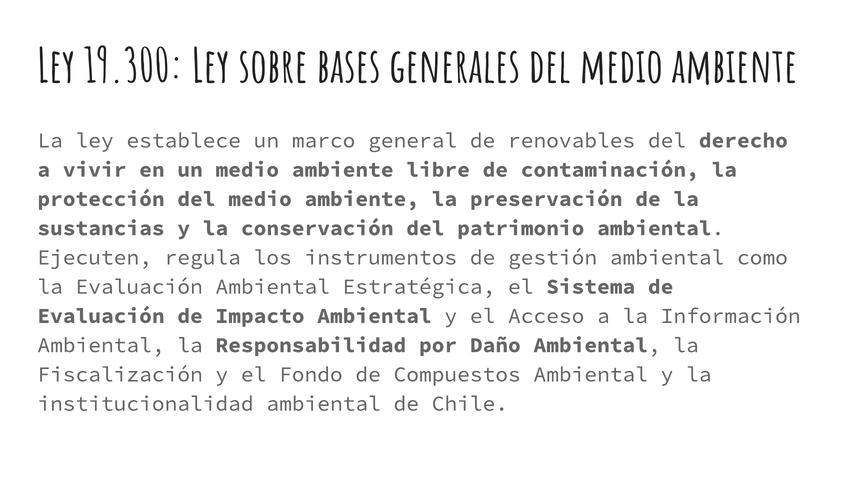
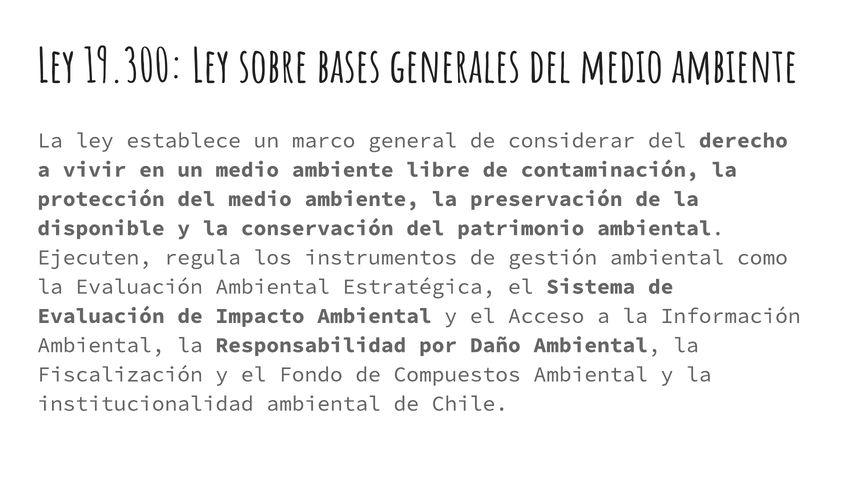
renovables: renovables -> considerar (572, 140)
sustancias: sustancias -> disponible (101, 228)
